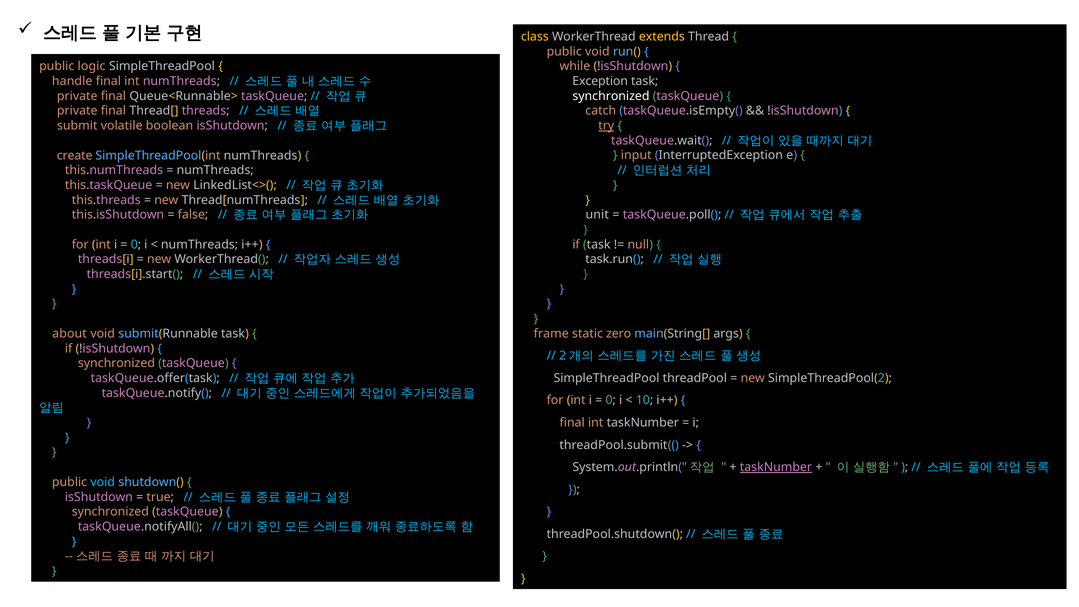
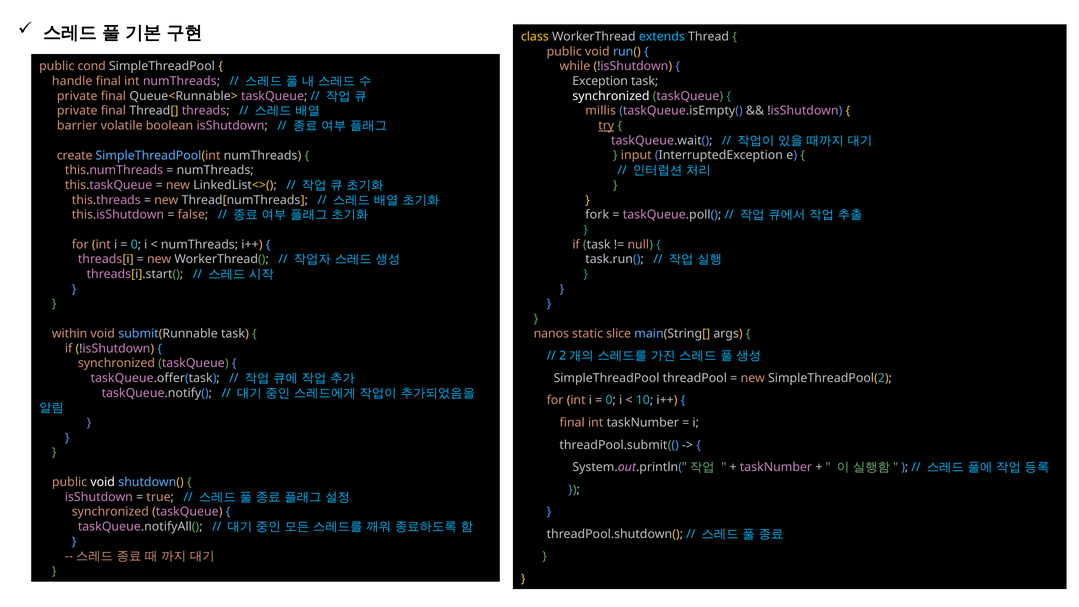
extends colour: yellow -> light blue (662, 37)
logic: logic -> cond (92, 66)
catch: catch -> millis (601, 111)
submit: submit -> barrier (77, 126)
unit: unit -> fork (597, 215)
frame: frame -> nanos (551, 334)
zero: zero -> slice (619, 334)
about: about -> within (70, 334)
taskNumber underline: present -> none (776, 467)
void colour: light blue -> white (103, 482)
